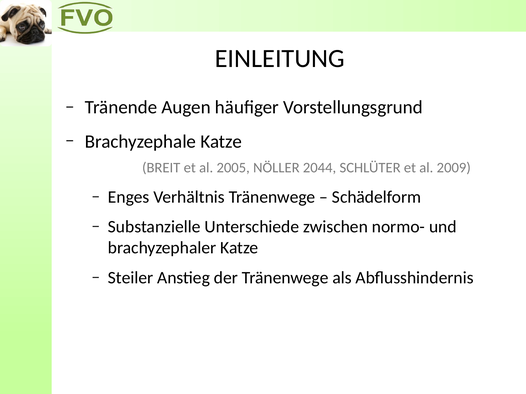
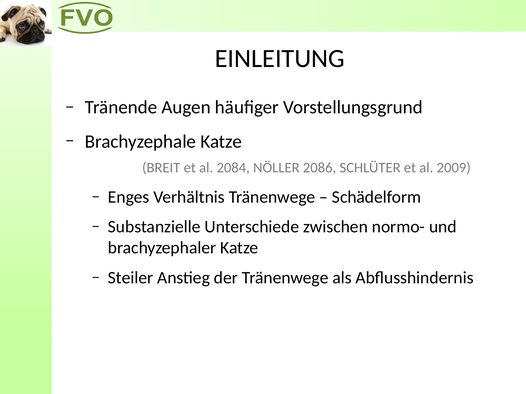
2005: 2005 -> 2084 (233, 168)
2044: 2044 -> 2086 (320, 168)
